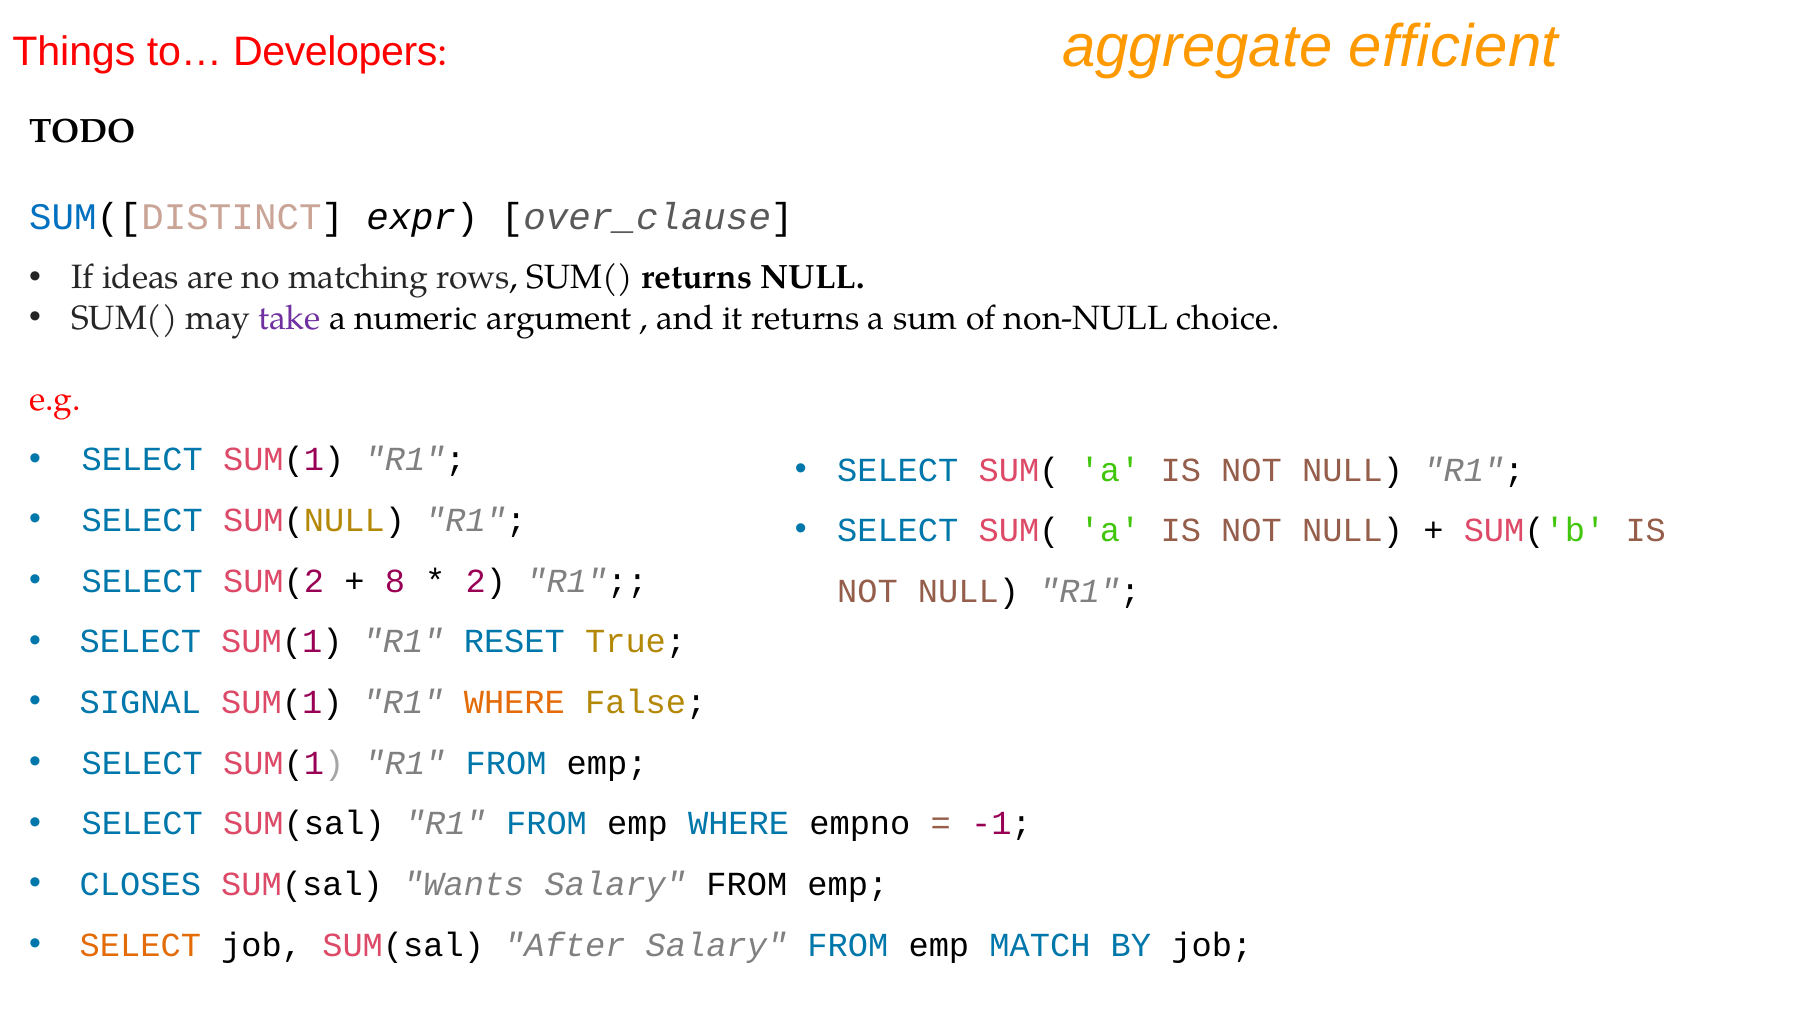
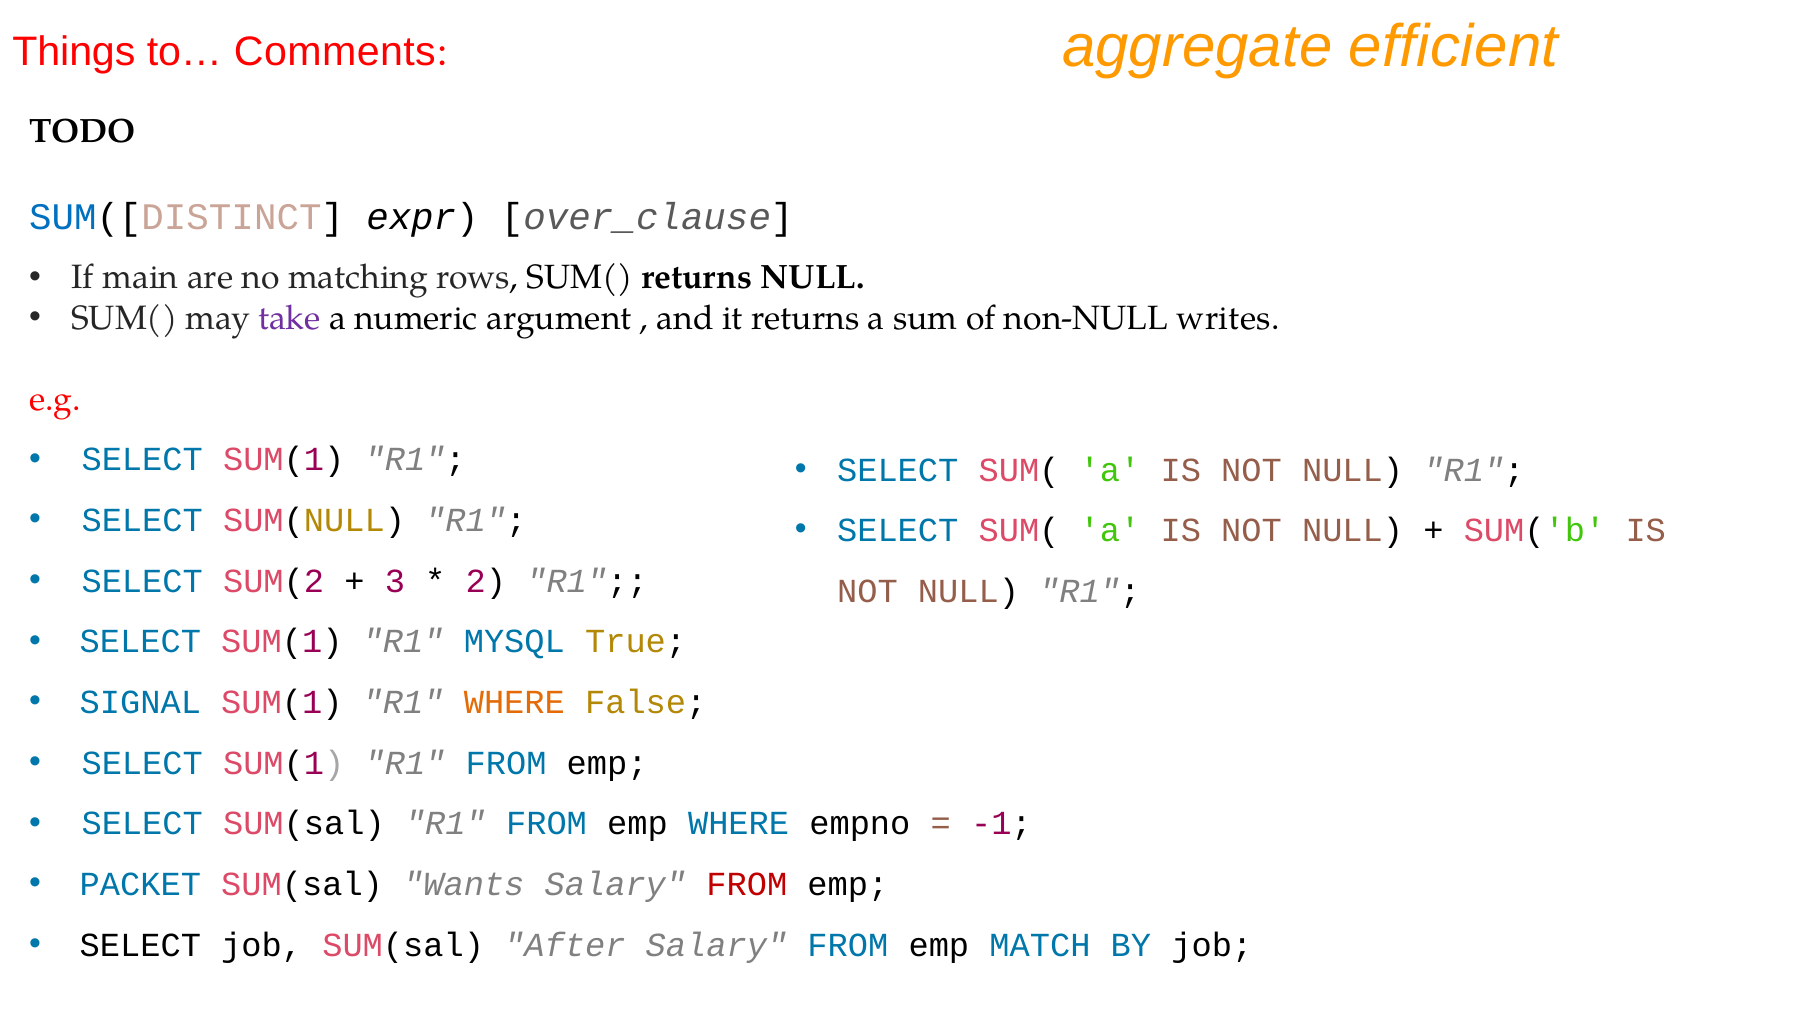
Developers: Developers -> Comments (335, 51)
ideas: ideas -> main (140, 278)
choice: choice -> writes (1228, 318)
8: 8 -> 3 (395, 581)
RESET: RESET -> MYSQL (514, 642)
CLOSES: CLOSES -> PACKET (140, 884)
FROM colour: black -> red (747, 884)
SELECT colour: orange -> black (140, 945)
